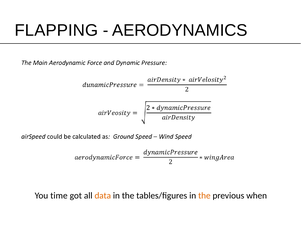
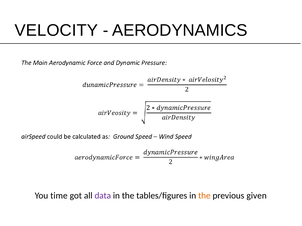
FLAPPING: FLAPPING -> VELOCITY (56, 30)
data colour: orange -> purple (103, 196)
when: when -> given (257, 196)
